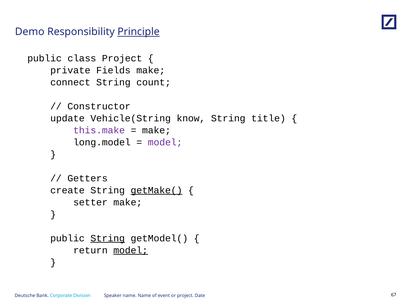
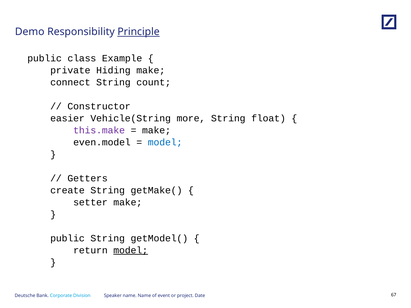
class Project: Project -> Example (122, 58)
Fields: Fields -> Hiding (113, 70)
update: update -> easier (68, 118)
know: know -> more (191, 118)
title: title -> float (268, 118)
long.model: long.model -> even.model (102, 142)
model colour: purple -> blue (165, 142)
getMake( underline: present -> none (156, 190)
String underline: present -> none (108, 238)
